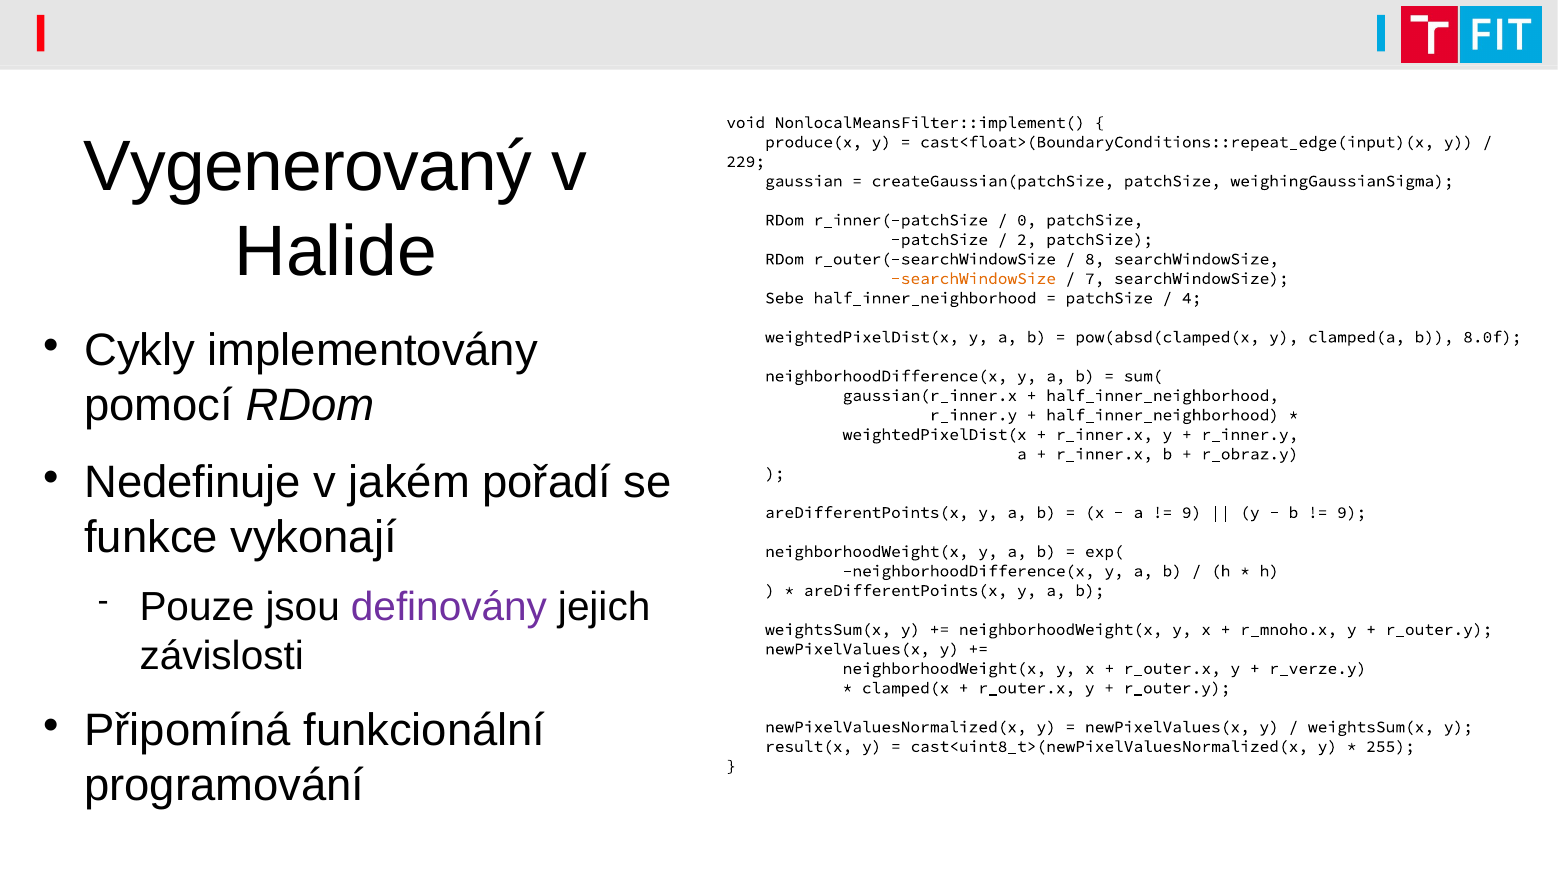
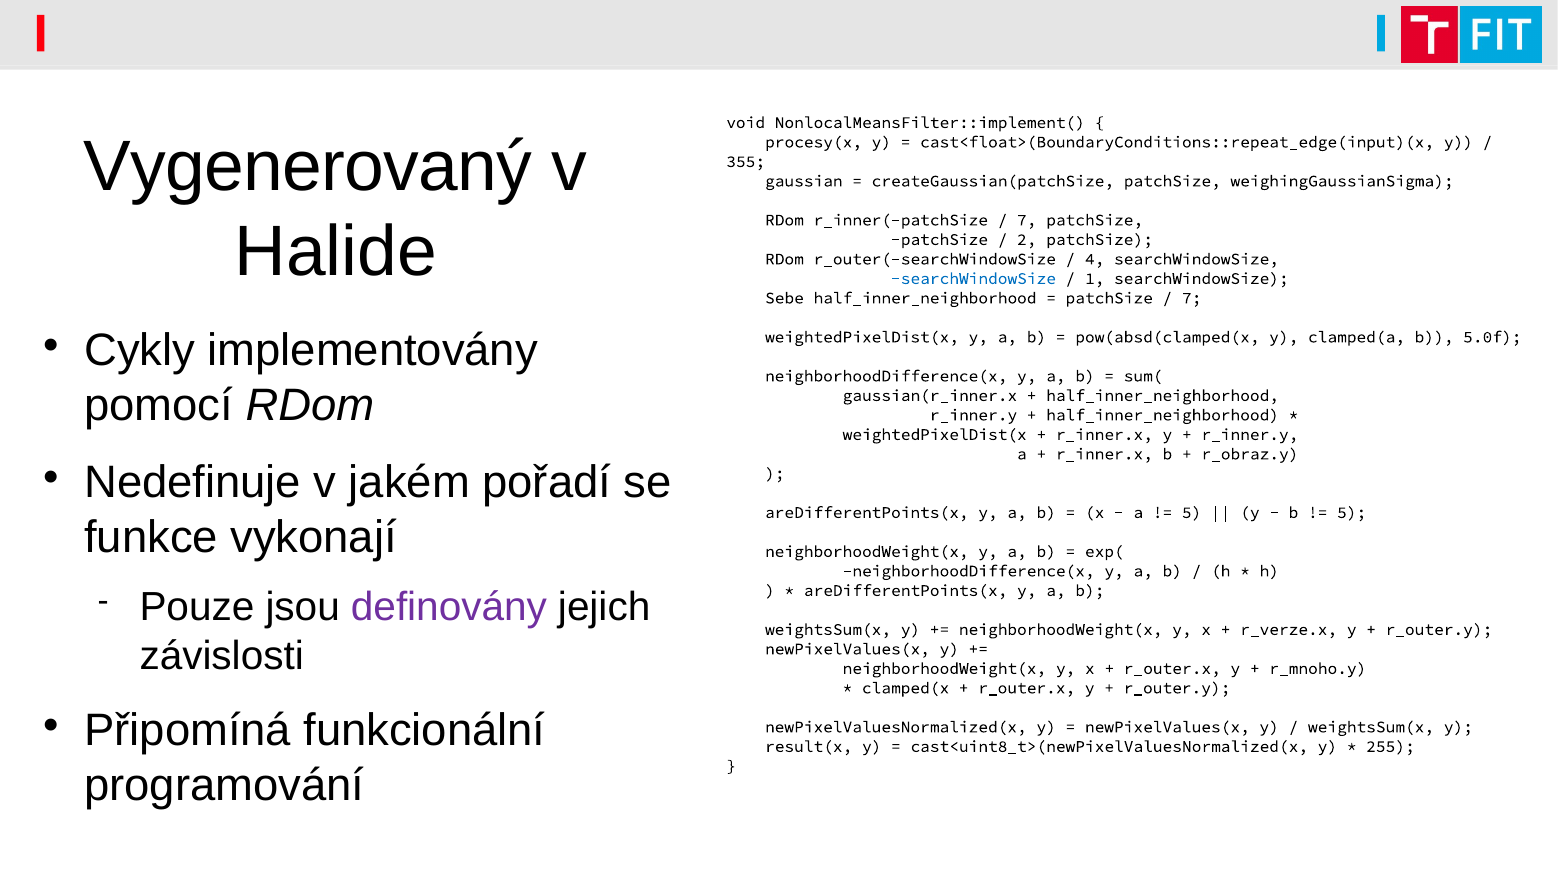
produce(x: produce(x -> procesy(x (814, 142)
229: 229 -> 355 (746, 162)
0: 0 -> 7 (1027, 220)
8: 8 -> 4 (1095, 259)
searchWindowSize colour: orange -> blue (974, 279)
7: 7 -> 1 (1095, 279)
4: 4 -> 7 (1192, 298)
8.0f: 8.0f -> 5.0f (1492, 337)
9: 9 -> 5 (1192, 513)
9: 9 -> 5 (1352, 513)
r_mnoho.x: r_mnoho.x -> r_verze.x (1289, 630)
r_verze.y: r_verze.y -> r_mnoho.y (1318, 669)
